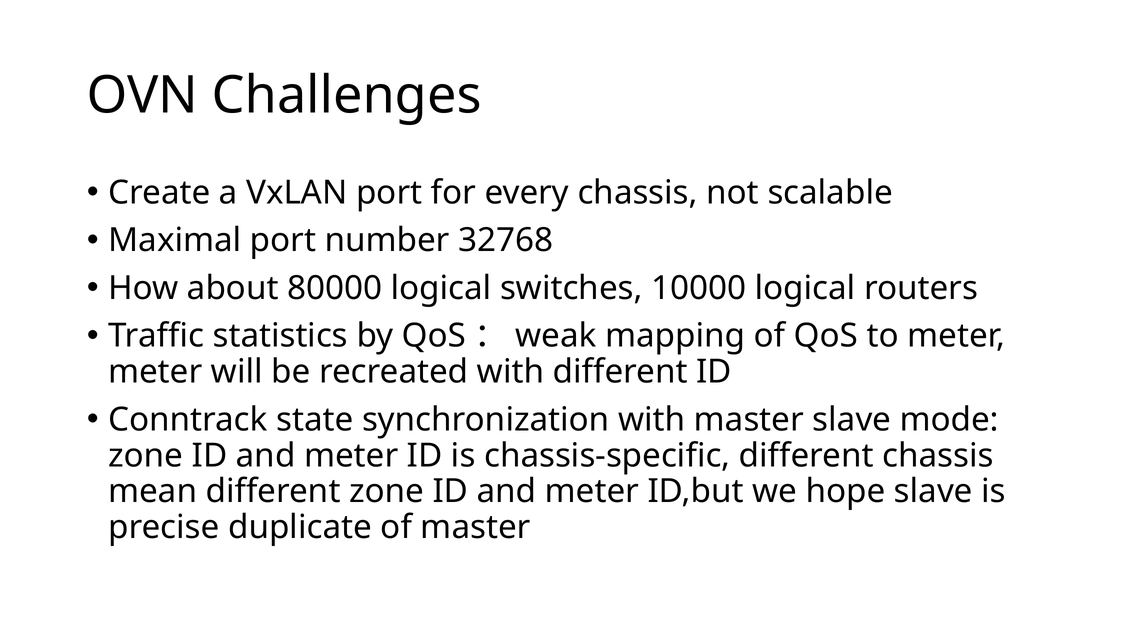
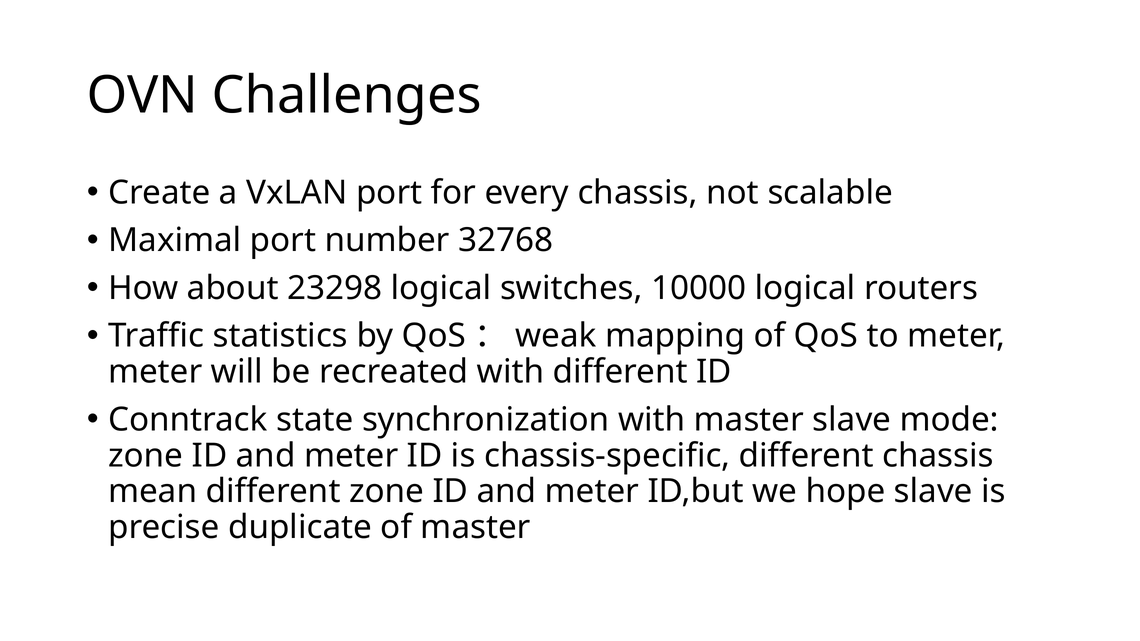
80000: 80000 -> 23298 (335, 288)
